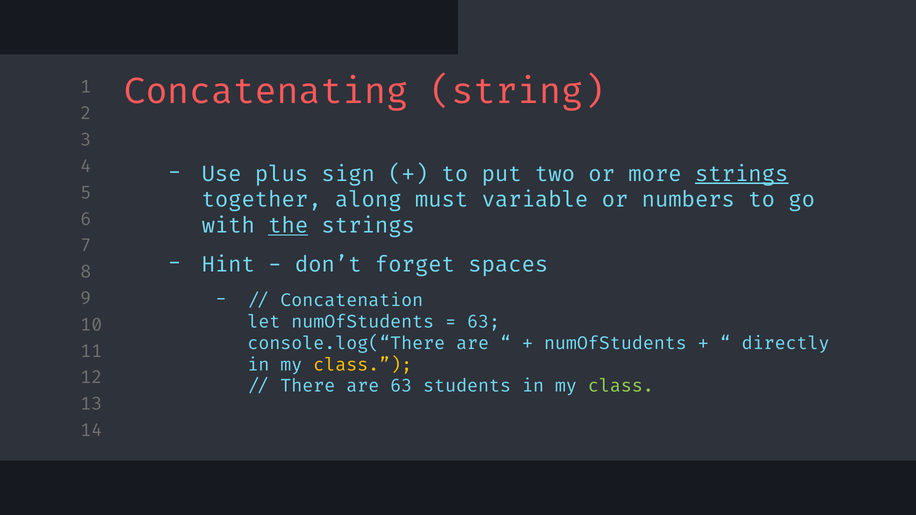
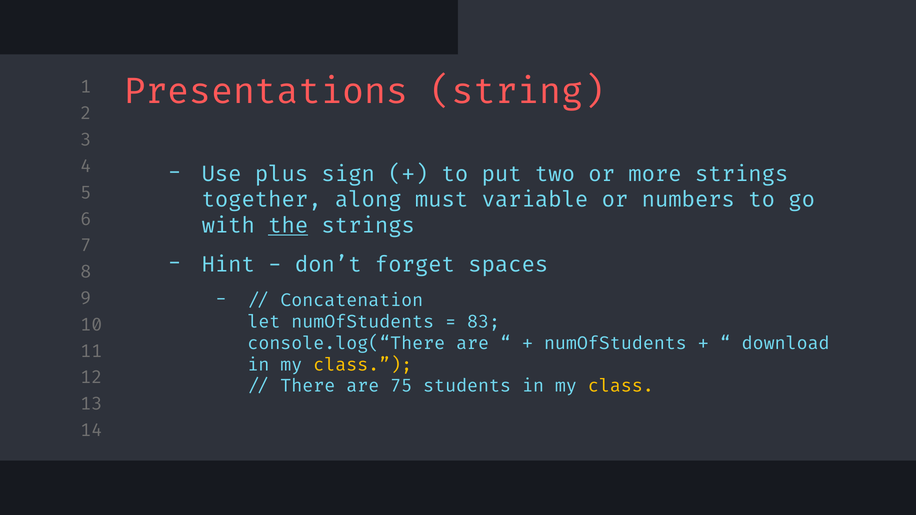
Concatenating: Concatenating -> Presentations (266, 91)
strings underline: present -> none (742, 174)
63: 63 -> 83 (484, 322)
directly: directly -> download (786, 343)
are 63: 63 -> 75 (401, 386)
class colour: light green -> yellow (621, 386)
